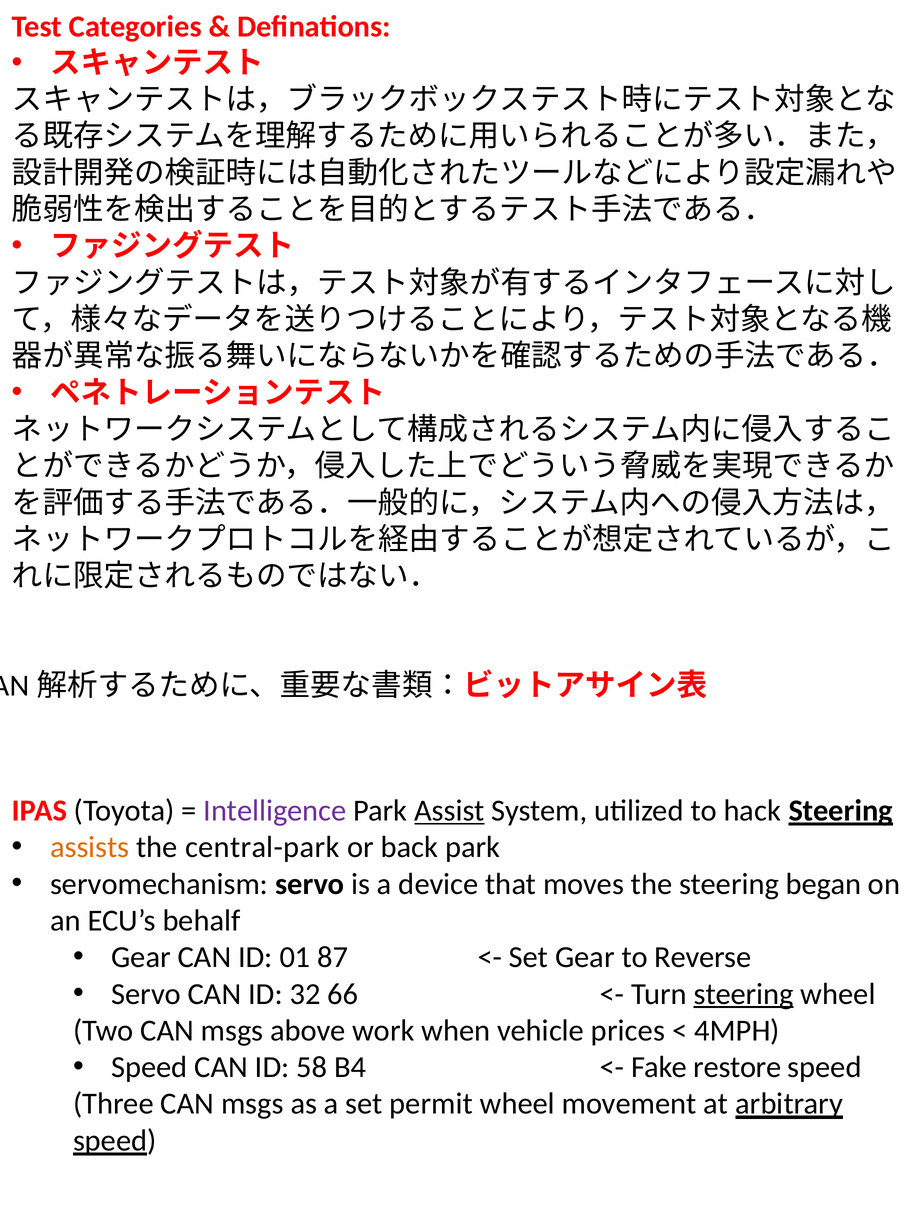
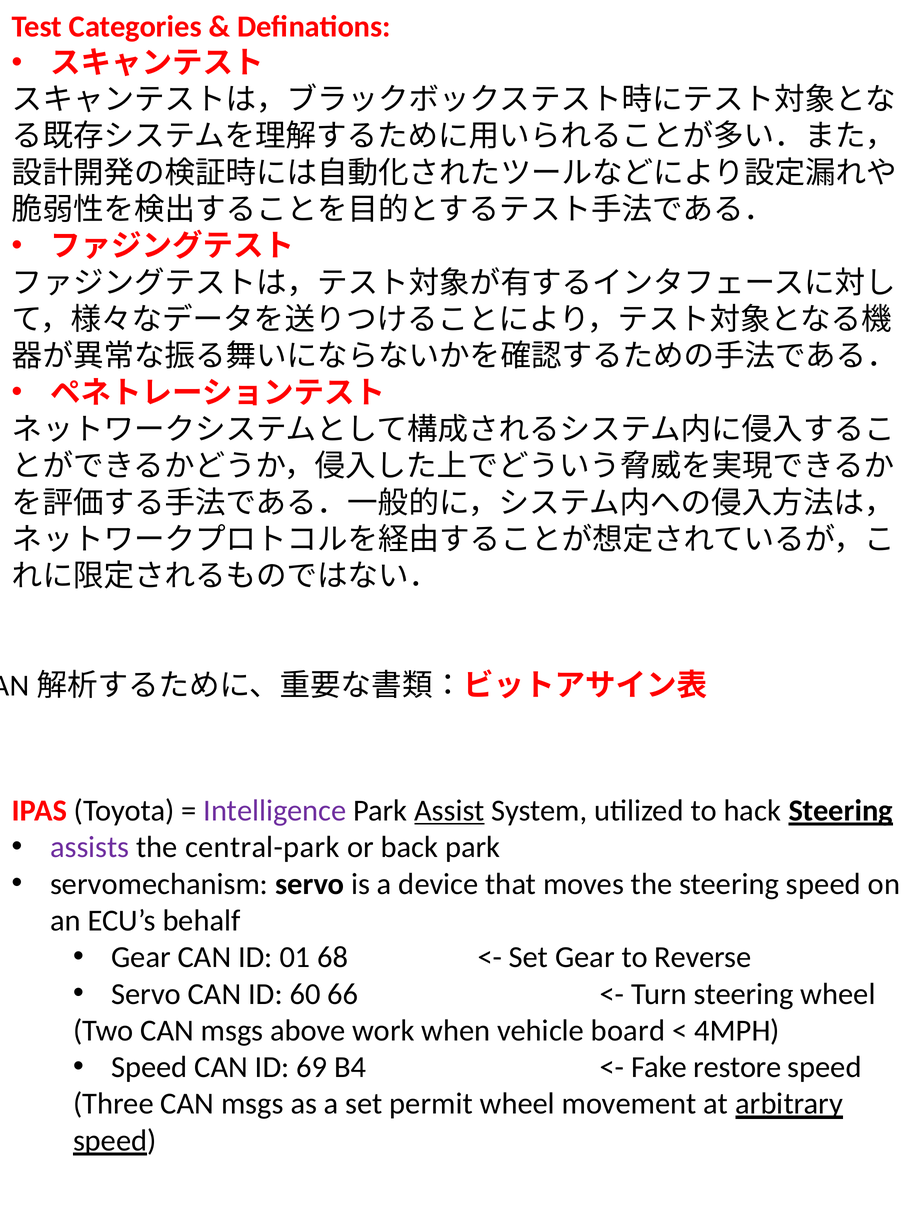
assists colour: orange -> purple (90, 847)
steering began: began -> speed (823, 883)
87: 87 -> 68 (333, 957)
32: 32 -> 60 (305, 993)
steering underline: present -> none (744, 993)
prices: prices -> board (628, 1030)
58: 58 -> 69 (312, 1067)
